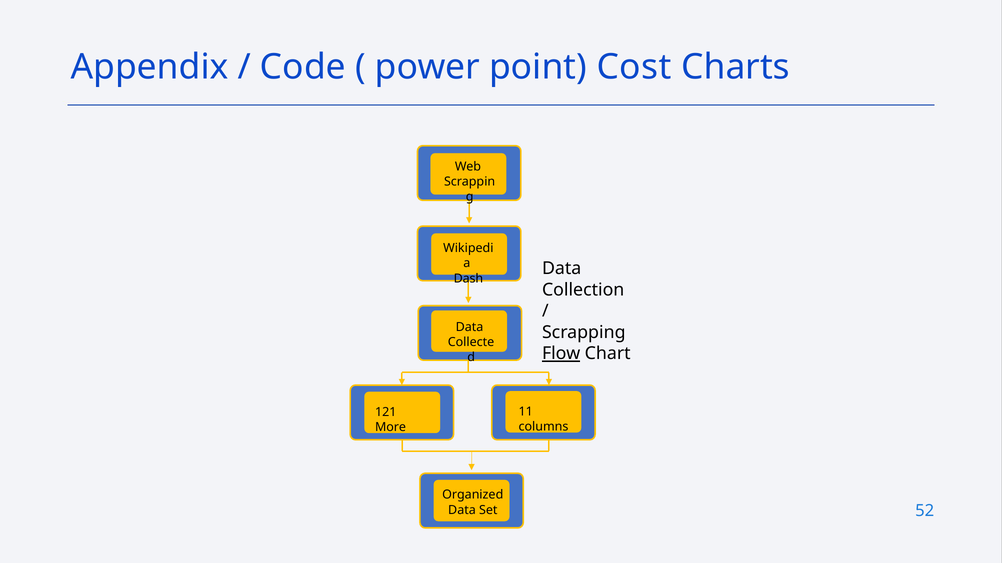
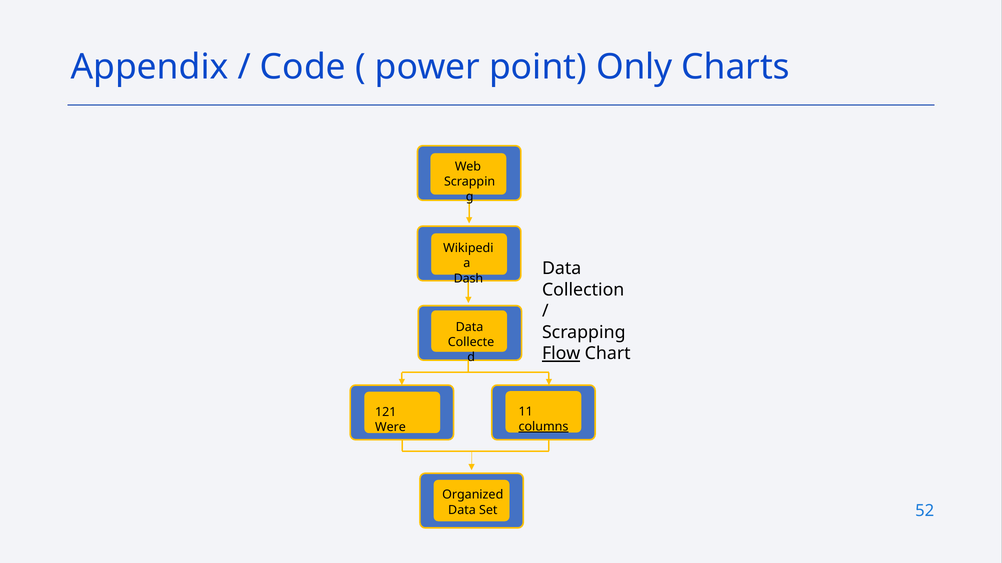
Cost: Cost -> Only (634, 67)
columns underline: none -> present (544, 427)
More: More -> Were (390, 427)
